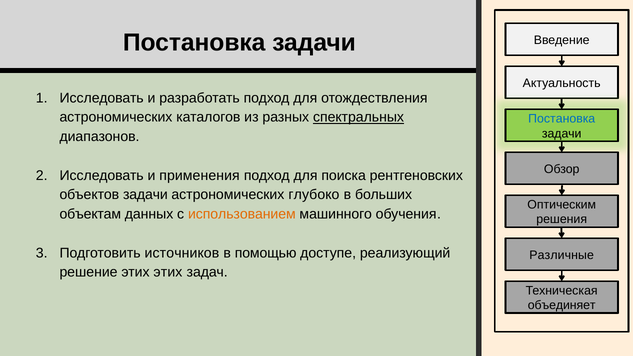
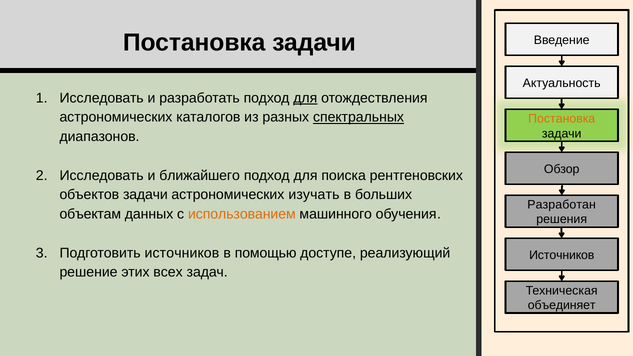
для underline: none -> present (305, 98)
Постановка colour: blue -> orange (562, 119)
применения: применения -> ближайшего (200, 175)
глубоко: глубоко -> изучать (314, 195)
Оптическим: Оптическим -> Разработан (562, 205)
Различные: Различные -> Источников (562, 255)
этих этих: этих -> всех (168, 272)
